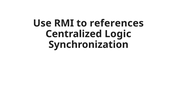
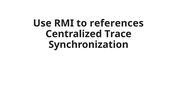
Logic: Logic -> Trace (118, 34)
